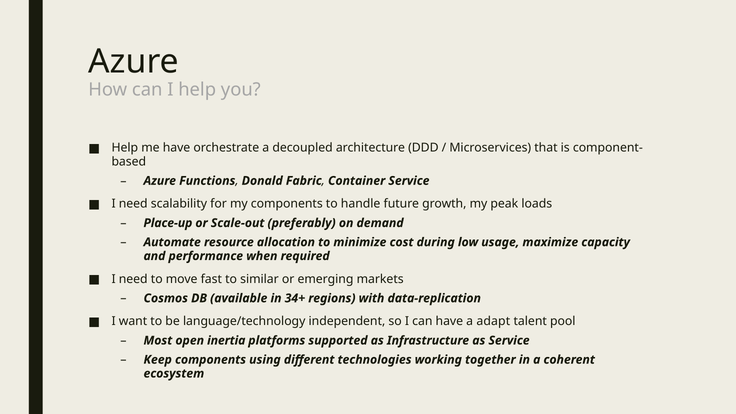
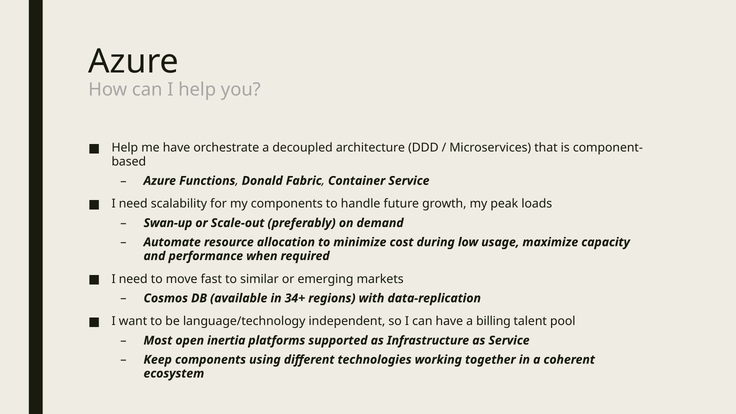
Place-up: Place-up -> Swan-up (168, 223)
adapt: adapt -> billing (493, 321)
